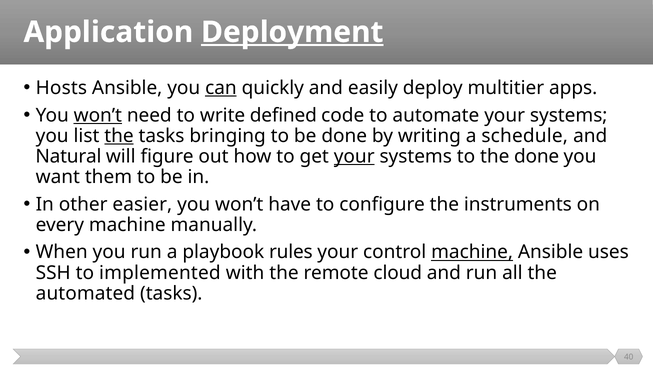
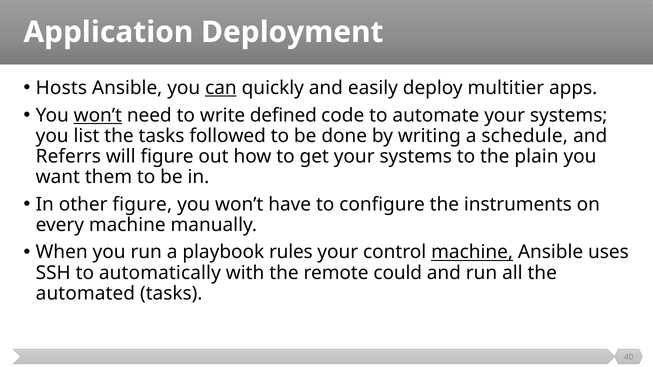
Deployment underline: present -> none (292, 32)
the underline: present -> none (119, 136)
bringing: bringing -> followed (228, 136)
Natural: Natural -> Referrs (68, 157)
your underline: present -> none (354, 157)
the done: done -> plain (536, 157)
other easier: easier -> figure (142, 204)
implemented: implemented -> automatically (160, 273)
cloud: cloud -> could (398, 273)
